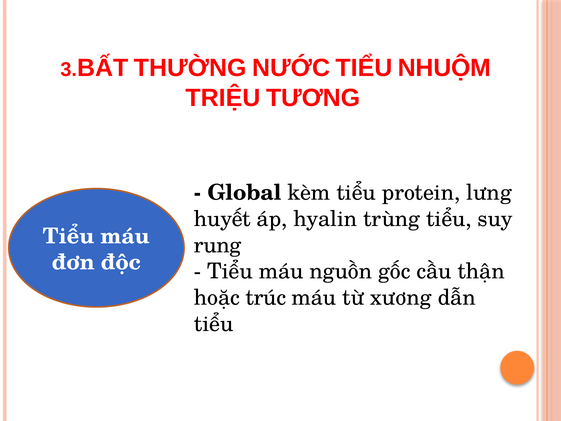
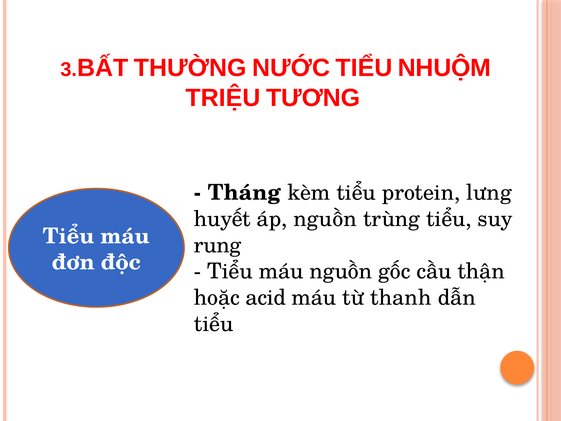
Global: Global -> Tháng (244, 193)
áp hyalin: hyalin -> nguồn (325, 219)
trúc: trúc -> acid (266, 297)
xương: xương -> thanh (401, 297)
